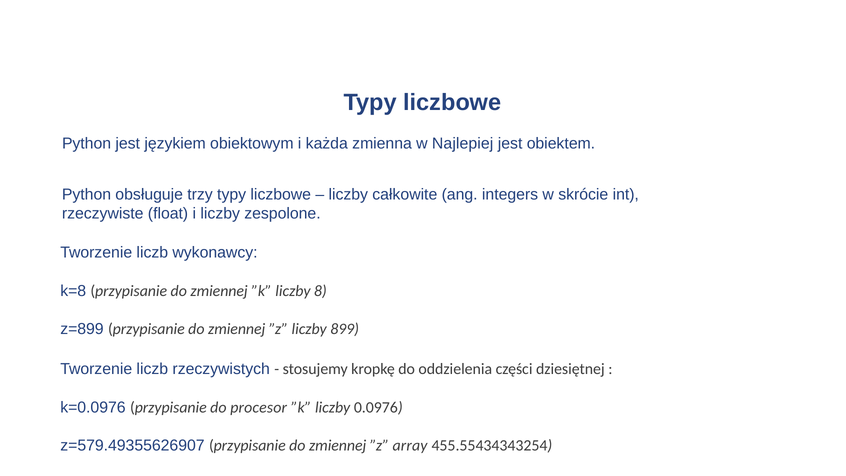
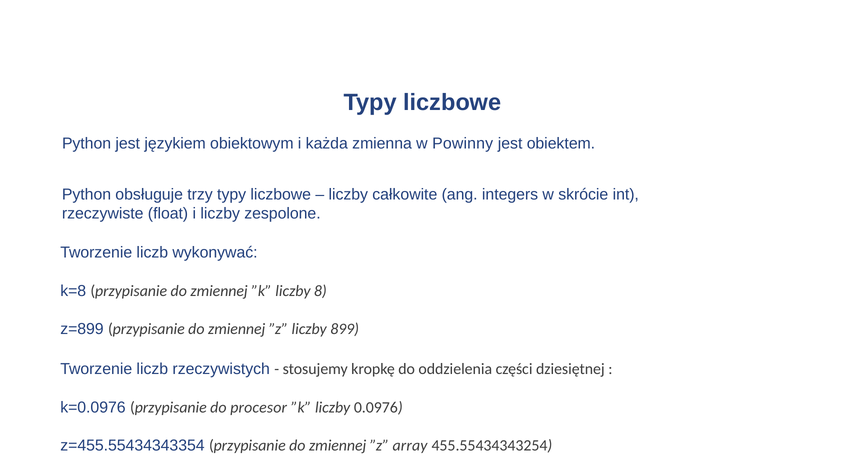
Najlepiej: Najlepiej -> Powinny (463, 144)
wykonawcy: wykonawcy -> wykonywać (215, 253)
z=579.49355626907: z=579.49355626907 -> z=455.55434343354 (132, 445)
